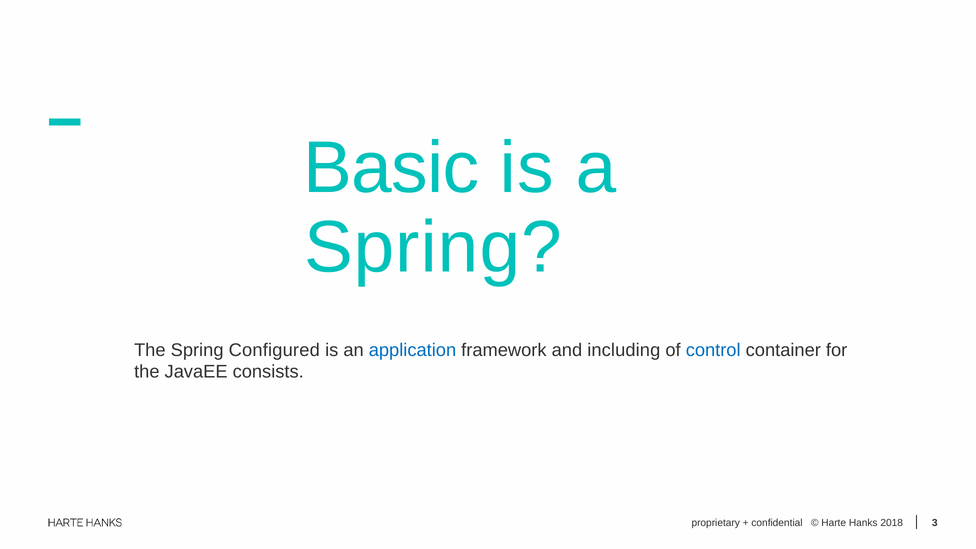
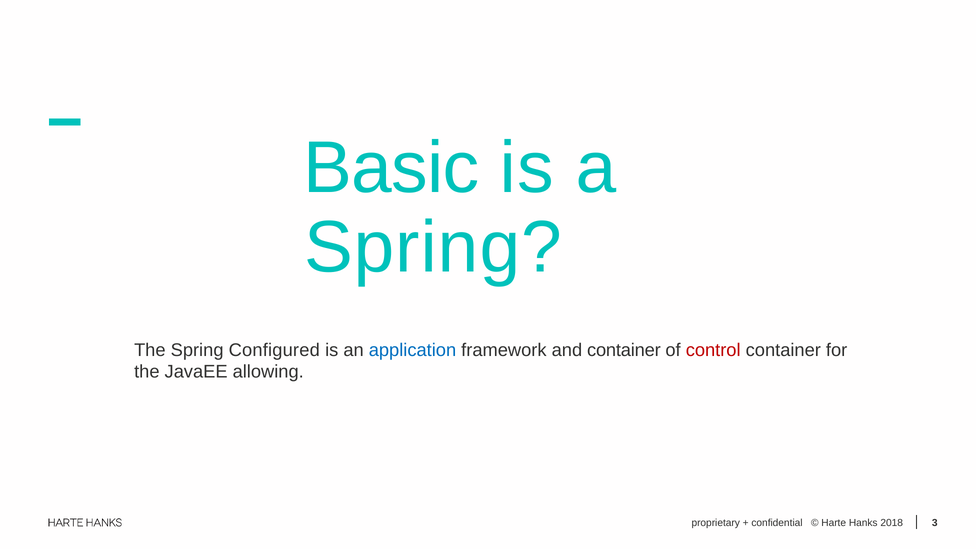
and including: including -> container (624, 350)
control colour: blue -> red (713, 350)
consists: consists -> allowing (268, 372)
